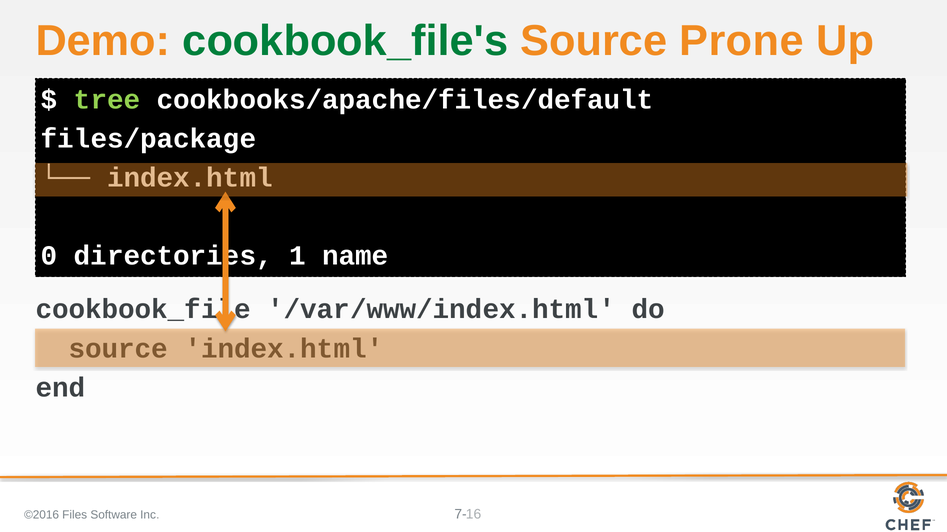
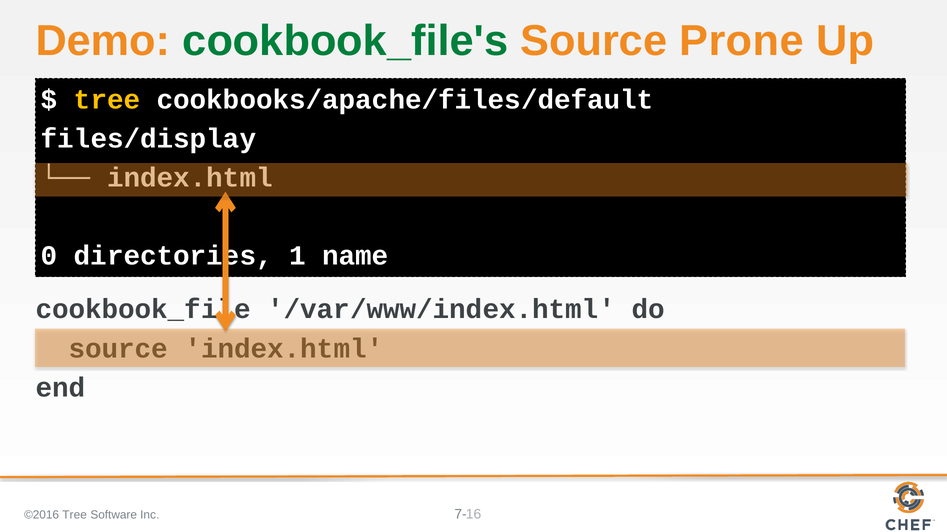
tree colour: light green -> yellow (107, 100)
files/package: files/package -> files/display (149, 139)
©2016 Files: Files -> Tree (75, 515)
